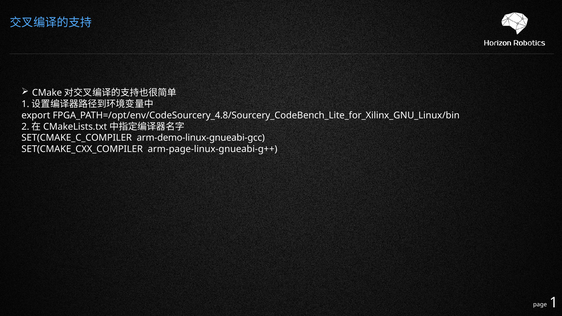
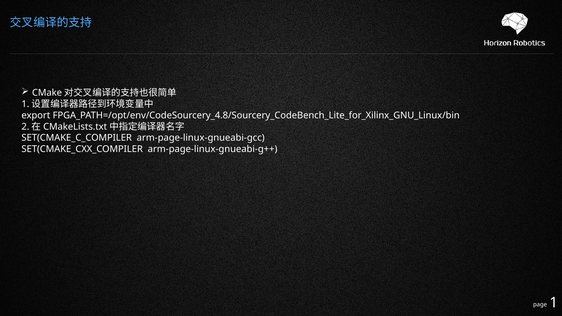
arm-demo-linux-gnueabi-gcc: arm-demo-linux-gnueabi-gcc -> arm-page-linux-gnueabi-gcc (201, 138)
